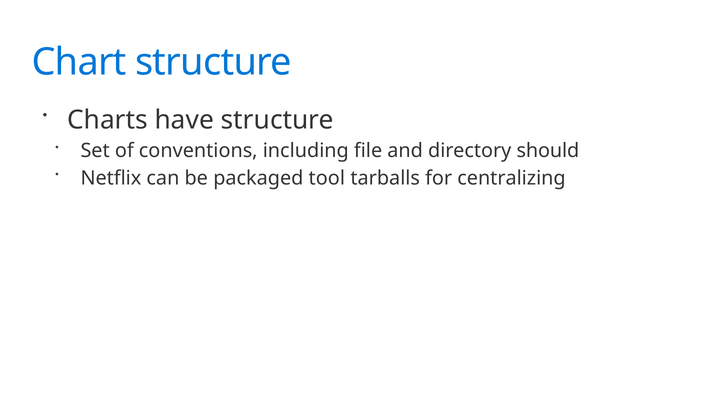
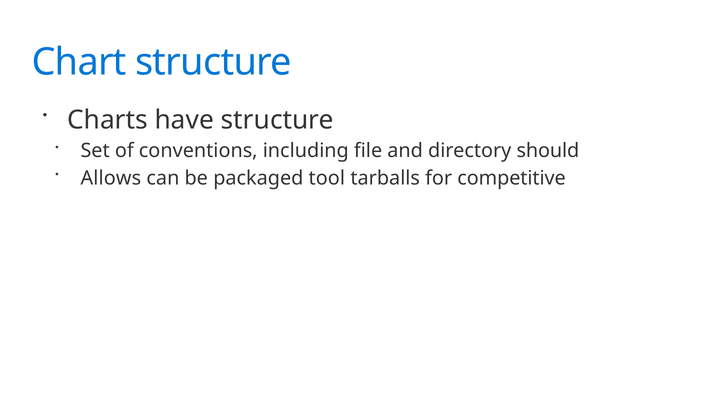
Netflix: Netflix -> Allows (111, 178)
centralizing: centralizing -> competitive (512, 178)
